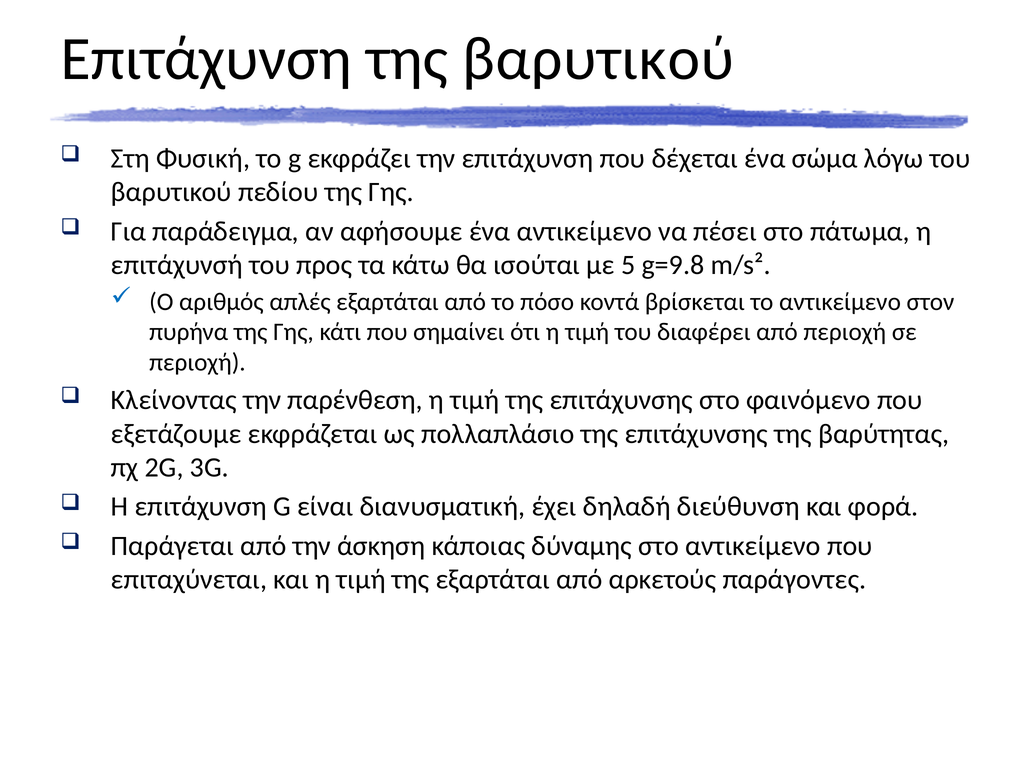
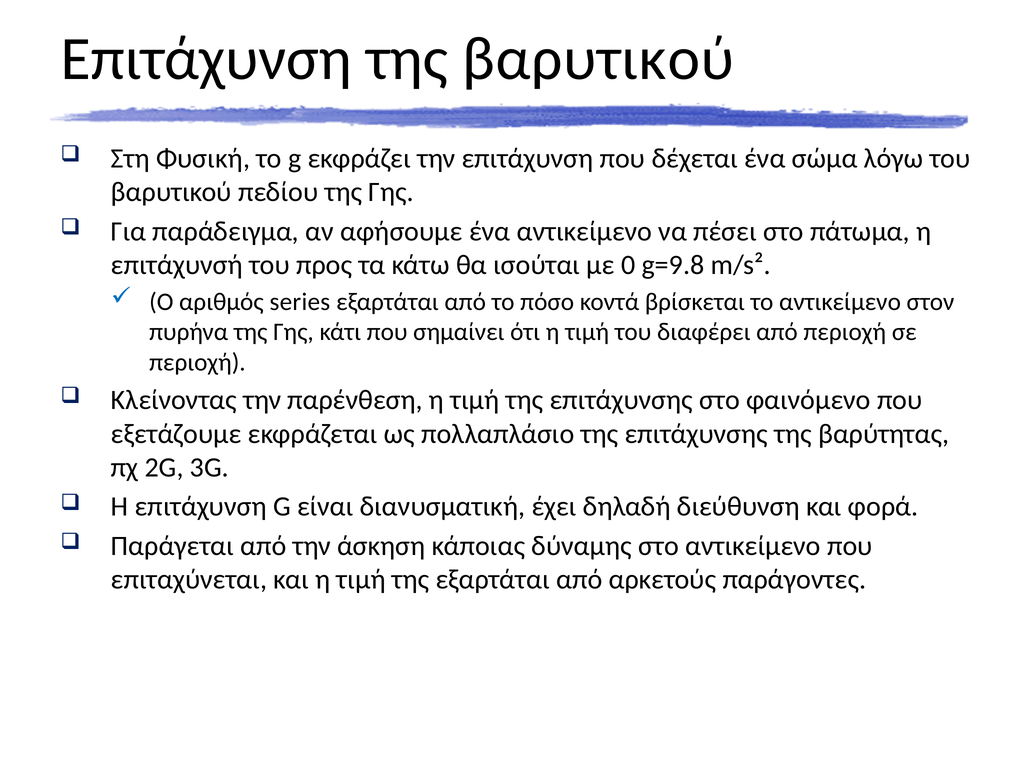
5: 5 -> 0 (628, 265)
απλές: απλές -> series (300, 302)
